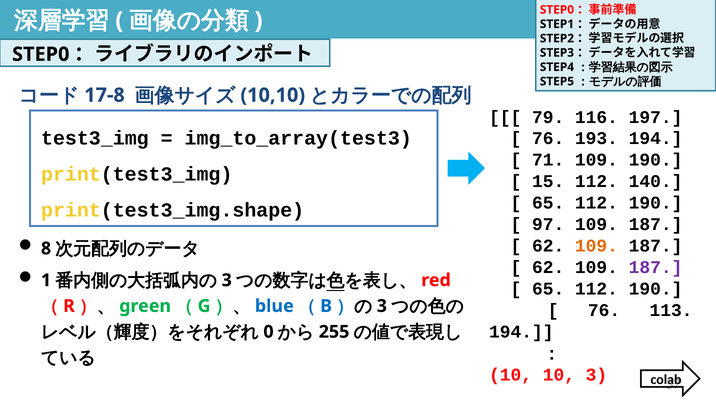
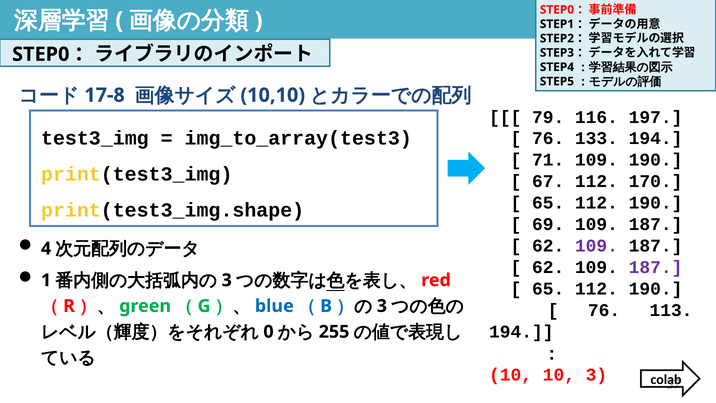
193: 193 -> 133 (596, 139)
15: 15 -> 67 (548, 181)
140: 140 -> 170 (656, 181)
97: 97 -> 69 (548, 224)
8: 8 -> 4 (46, 248)
109 colour: orange -> purple (596, 246)
